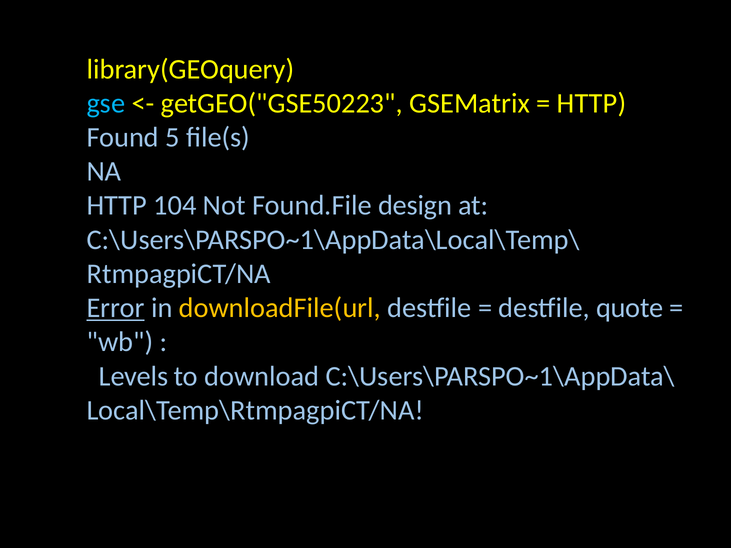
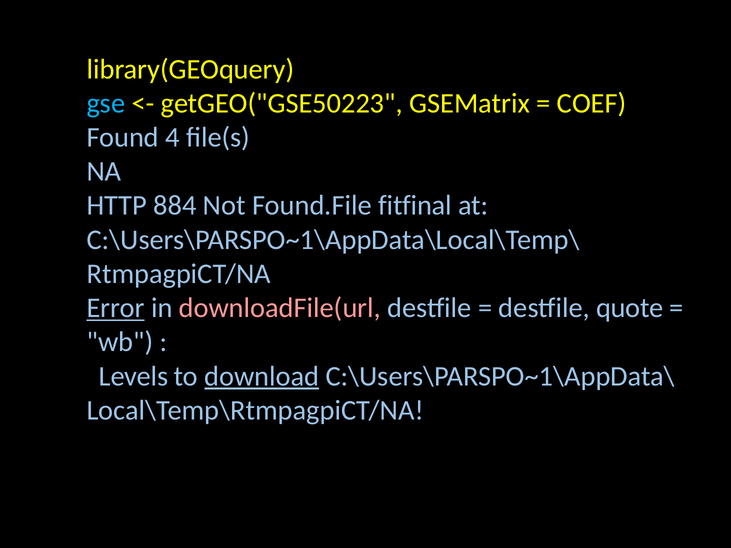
HTTP: HTTP -> COEF (592, 103)
5: 5 -> 4 (172, 137)
104: 104 -> 884 (175, 206)
design: design -> fitfinal (415, 206)
downloadFile(url colour: yellow -> pink (280, 308)
download underline: none -> present (262, 376)
